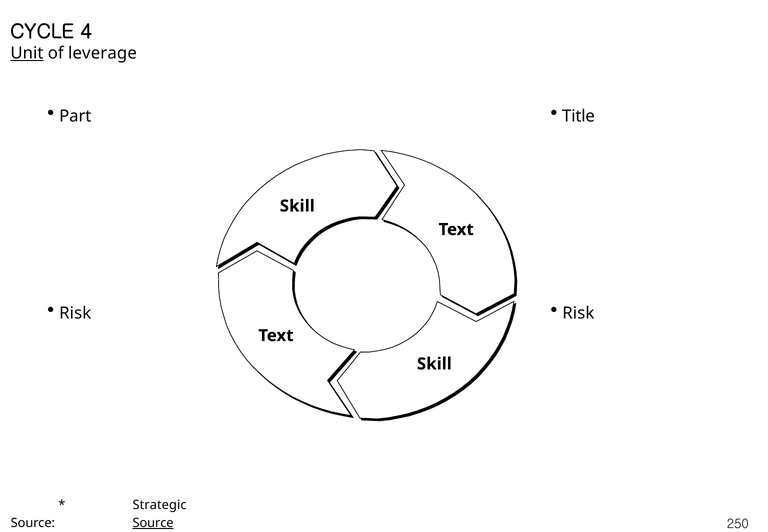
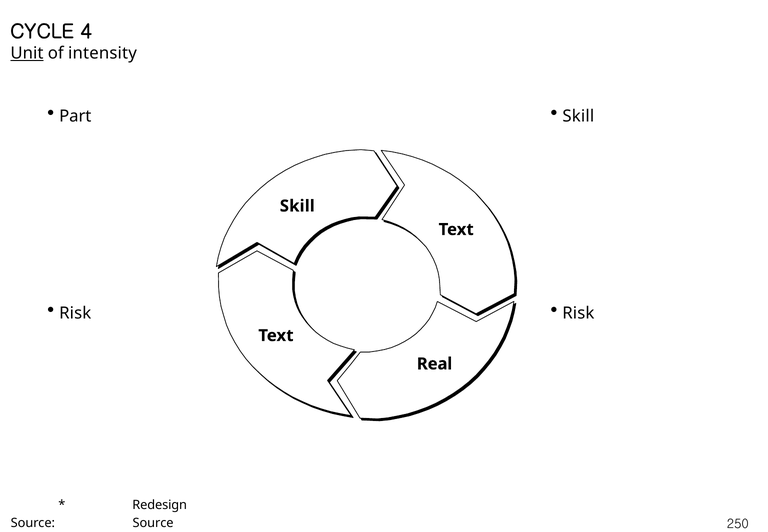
leverage: leverage -> intensity (102, 53)
Title: Title -> Skill (578, 116)
Skill: Skill -> Real (435, 364)
Strategic: Strategic -> Redesign (160, 505)
Source underline: present -> none (153, 523)
